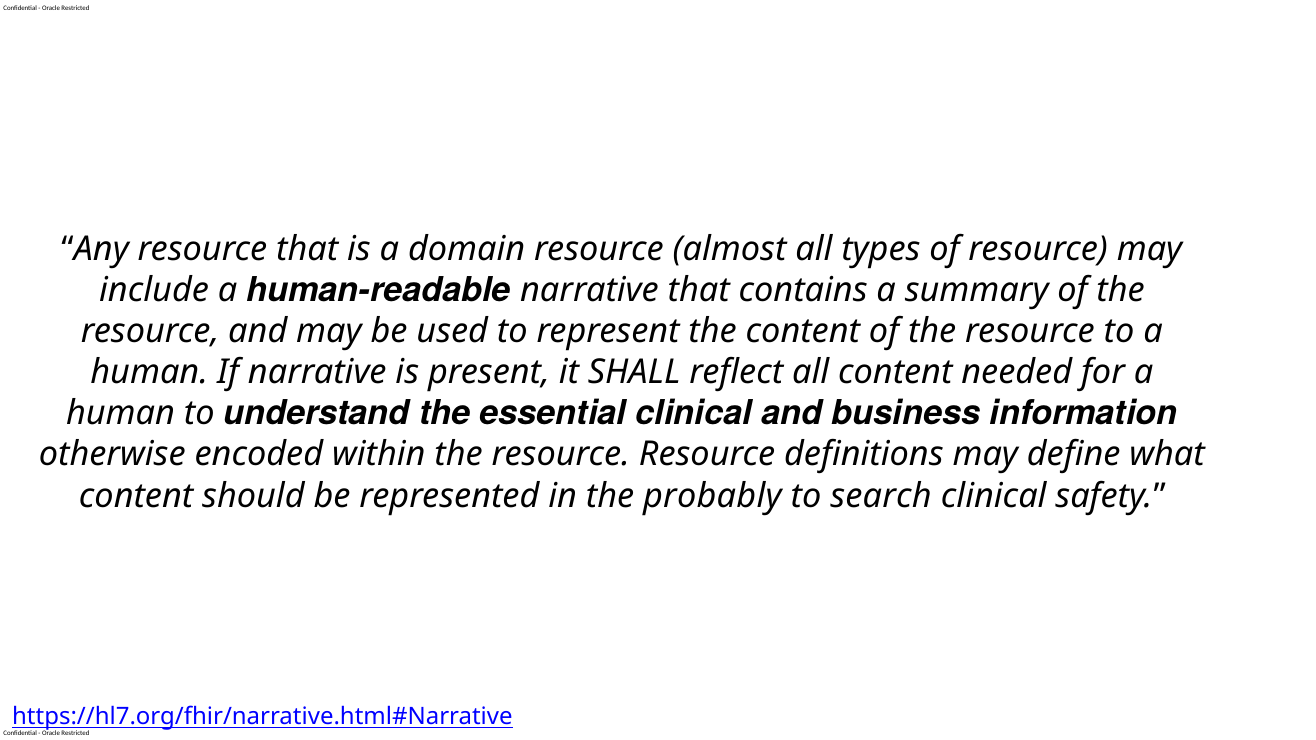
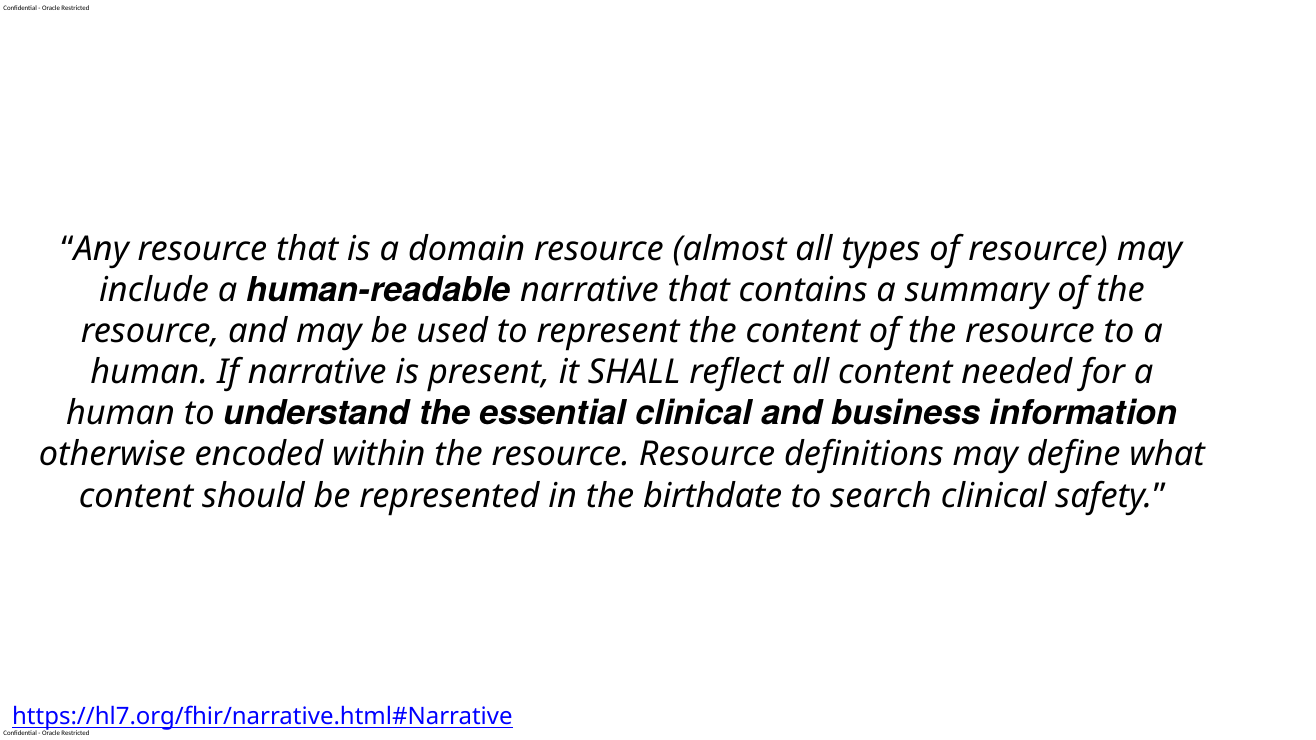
probably: probably -> birthdate (713, 496)
